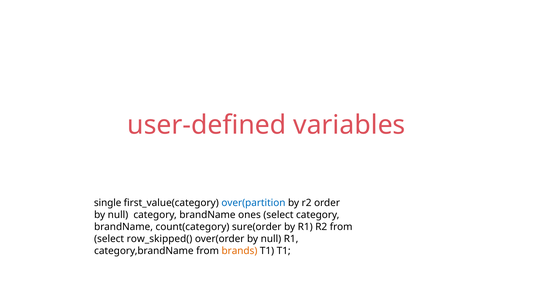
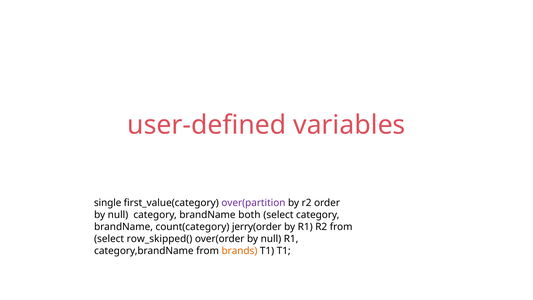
over(partition colour: blue -> purple (253, 203)
ones: ones -> both (249, 215)
sure(order: sure(order -> jerry(order (257, 227)
